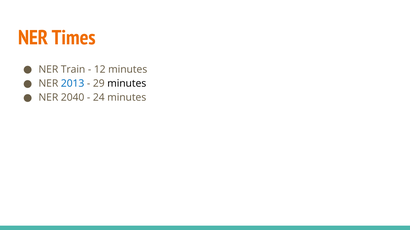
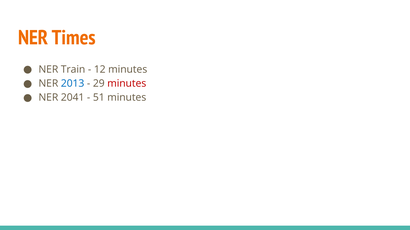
minutes colour: black -> red (127, 84)
2040: 2040 -> 2041 (73, 98)
24: 24 -> 51 (99, 98)
